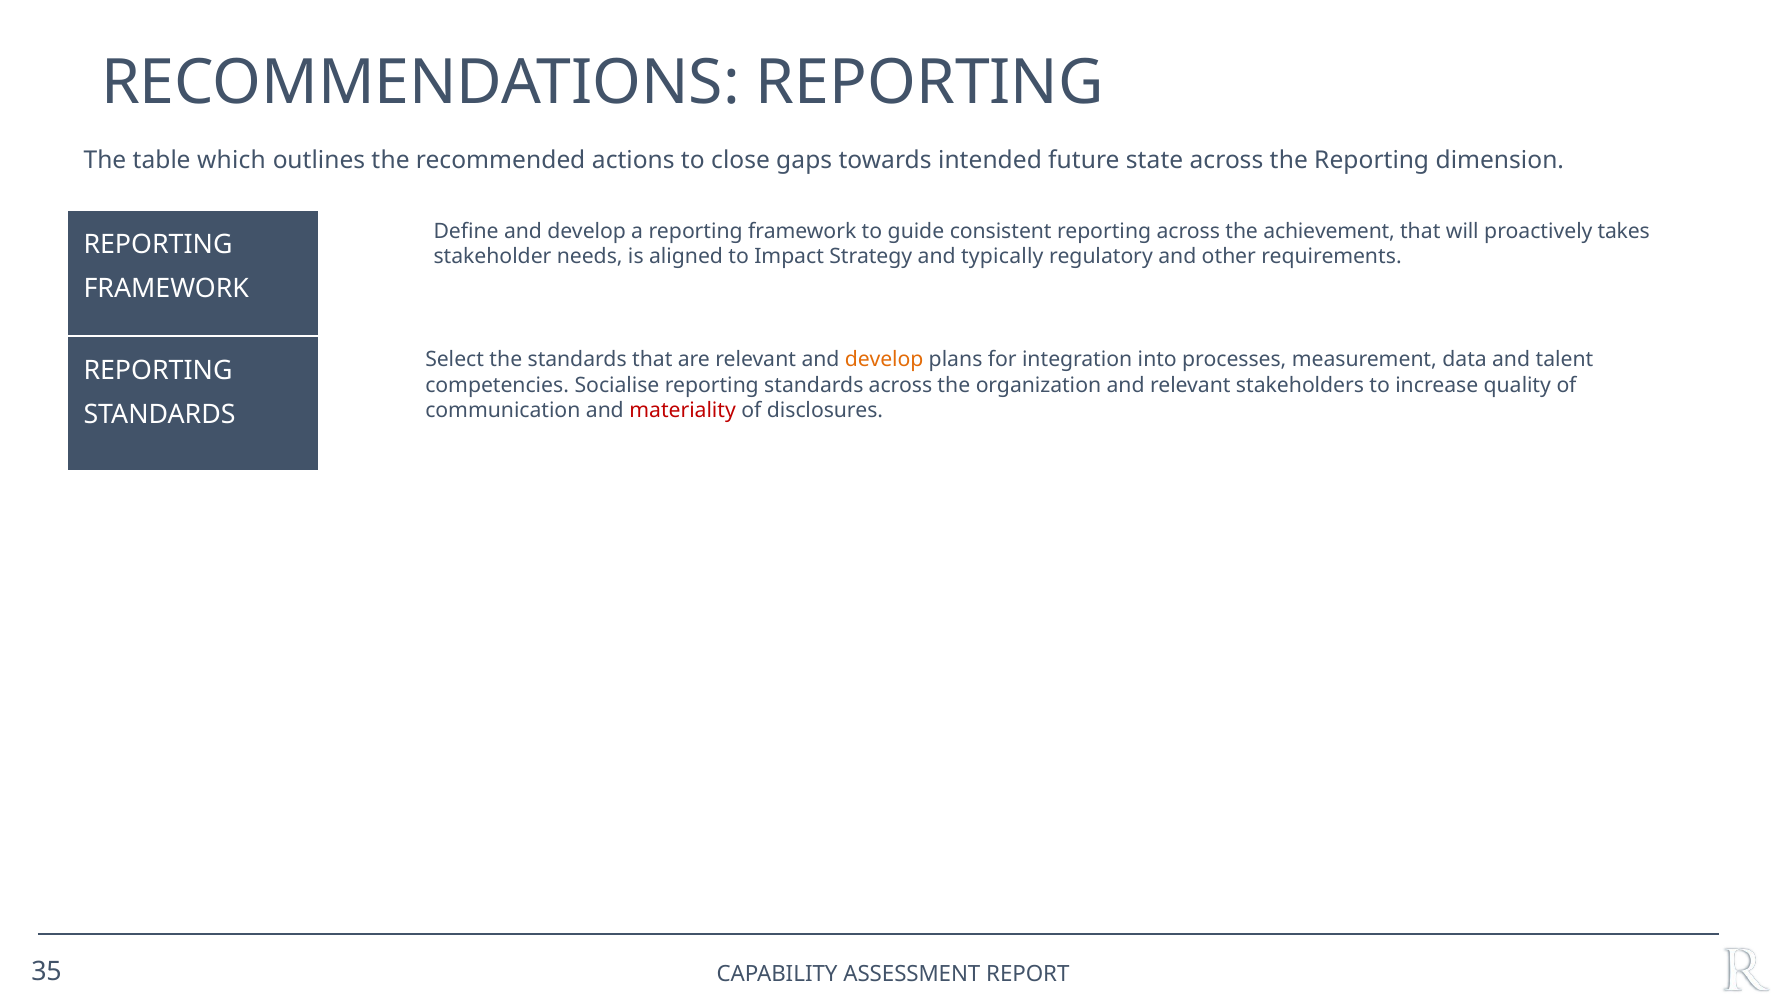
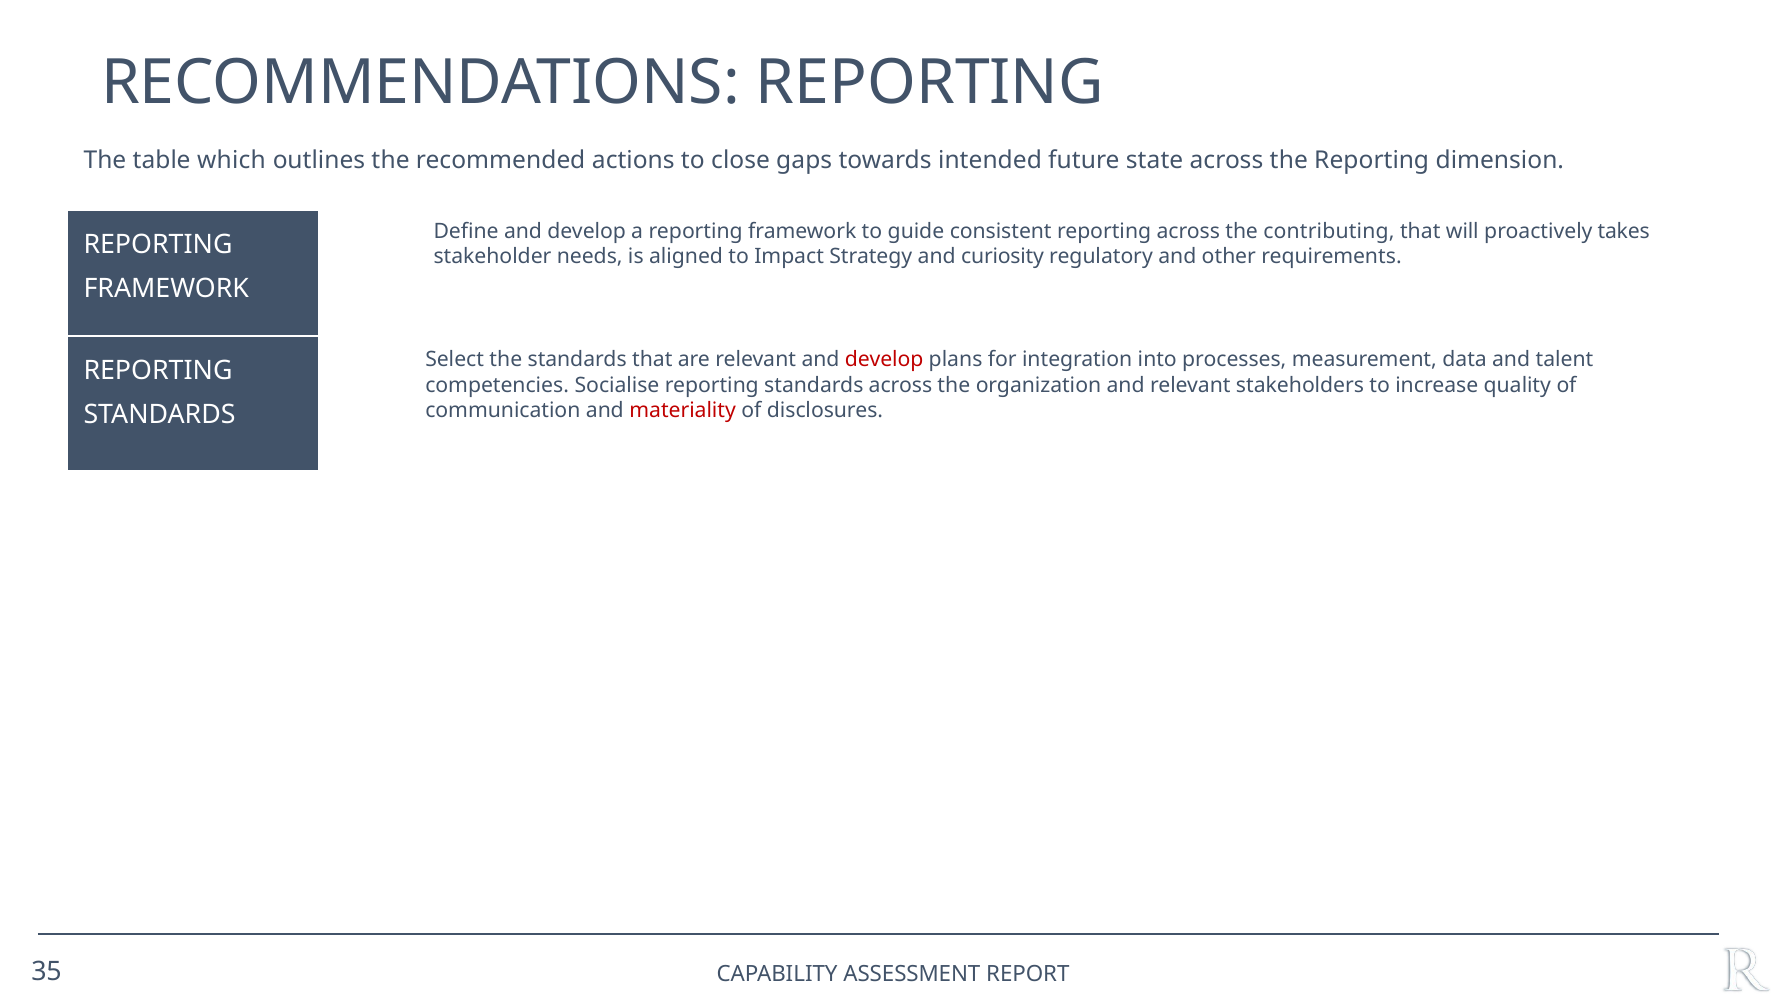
achievement: achievement -> contributing (1329, 231)
typically: typically -> curiosity (1003, 256)
develop colour: orange -> red (884, 360)
